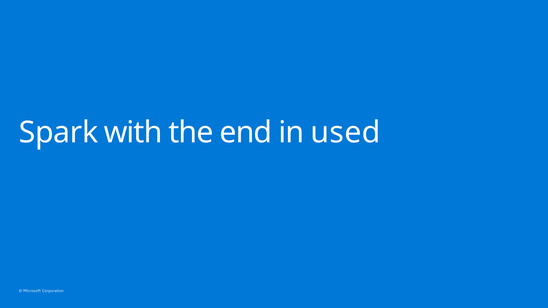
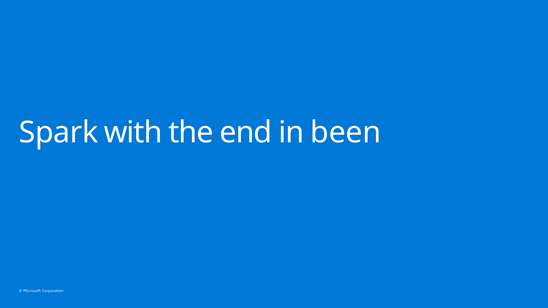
used: used -> been (346, 132)
